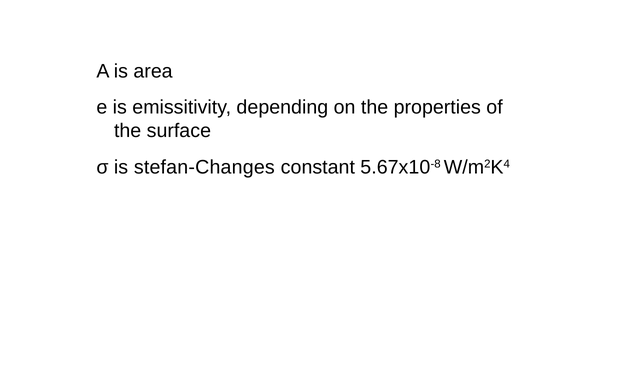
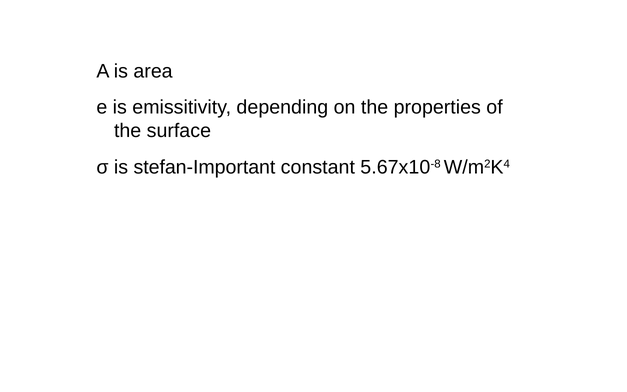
stefan-Changes: stefan-Changes -> stefan-Important (204, 167)
